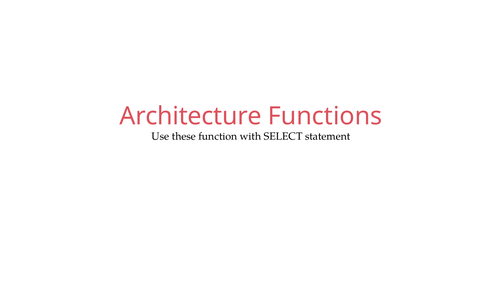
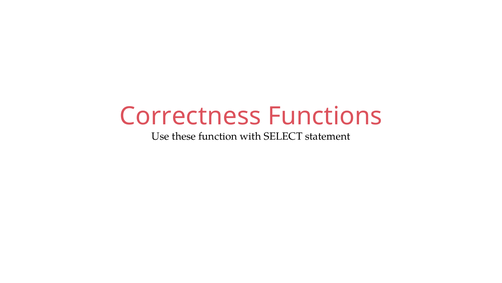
Architecture: Architecture -> Correctness (190, 116)
